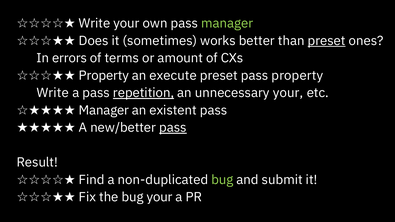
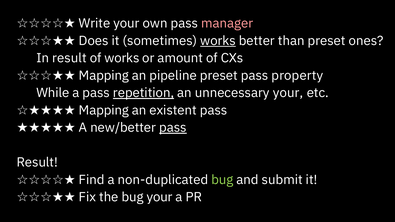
manager colour: light green -> pink (227, 23)
works underline: none -> present (218, 41)
preset underline: present -> none (327, 41)
In errors: errors -> result (69, 58)
of terms: terms -> works (122, 58)
Property: Property -> Mapping (104, 76)
execute: execute -> pipeline (173, 76)
Write: Write -> While (53, 93)
Manager: Manager -> Mapping (104, 110)
